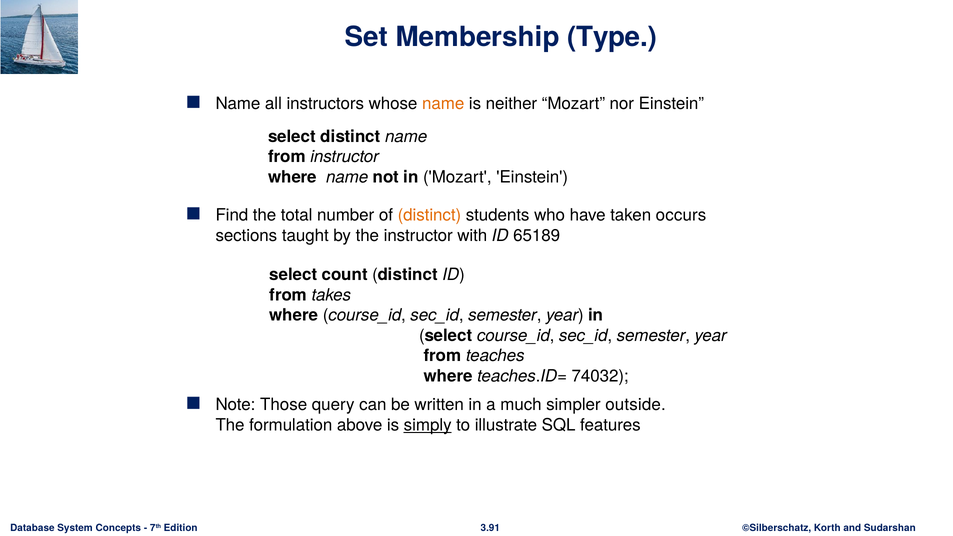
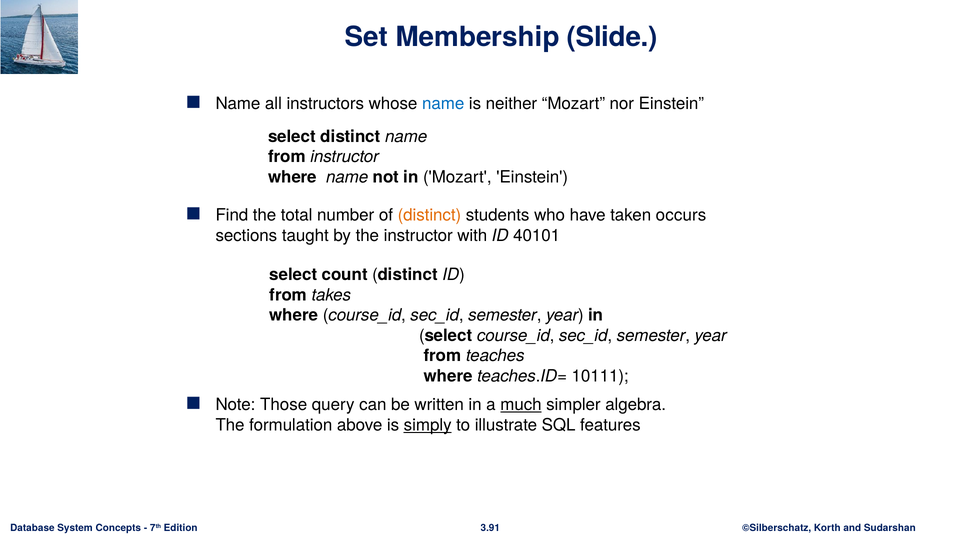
Type: Type -> Slide (612, 37)
name colour: orange -> blue (443, 104)
65189: 65189 -> 40101 (537, 236)
74032: 74032 -> 10111 (600, 376)
much underline: none -> present (521, 405)
outside: outside -> algebra (636, 405)
